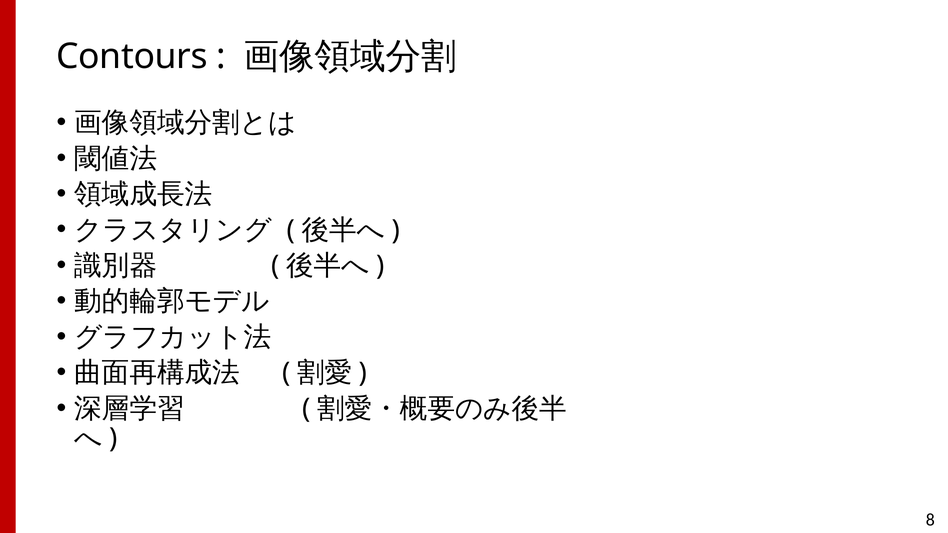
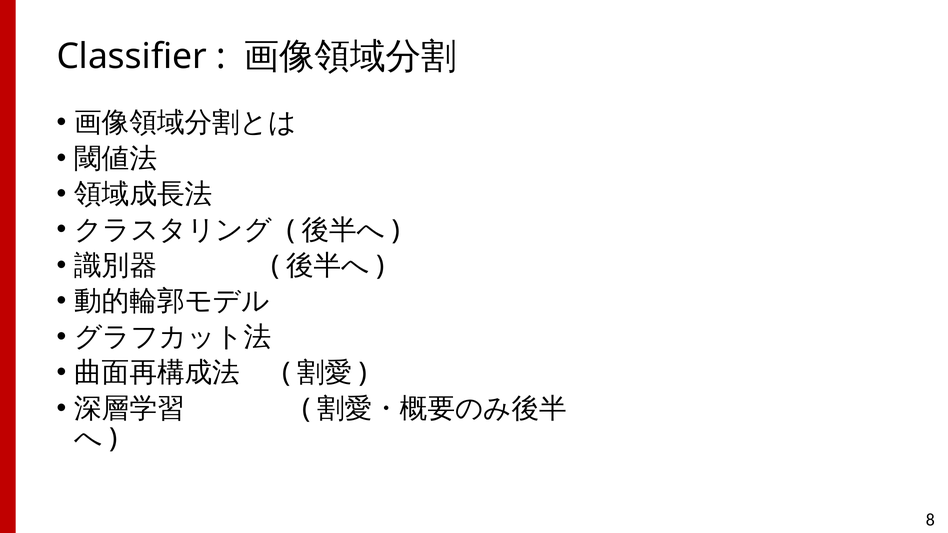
Contours: Contours -> Classifier (132, 57)
